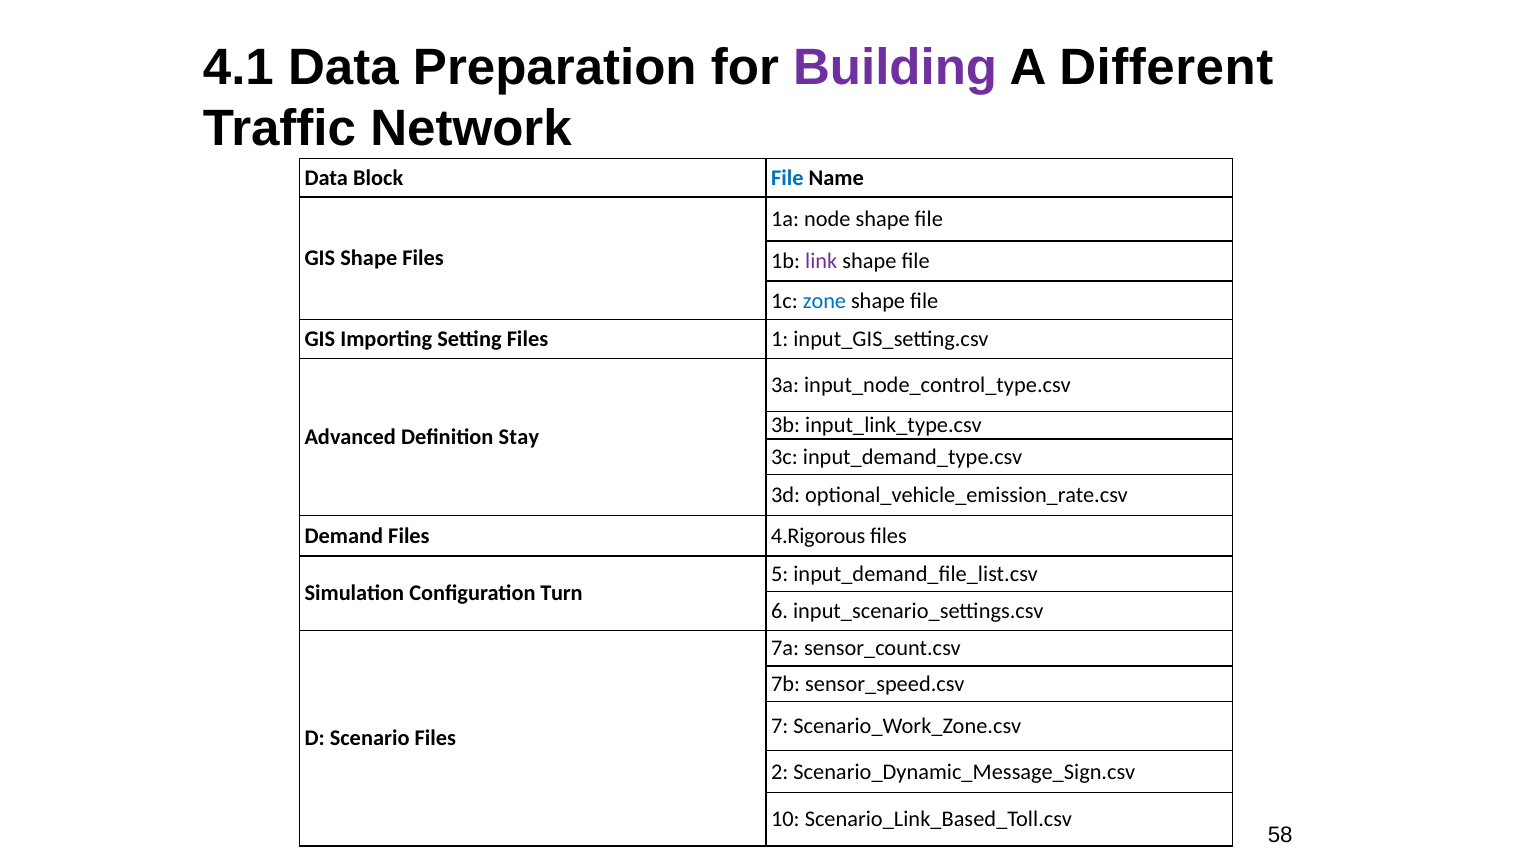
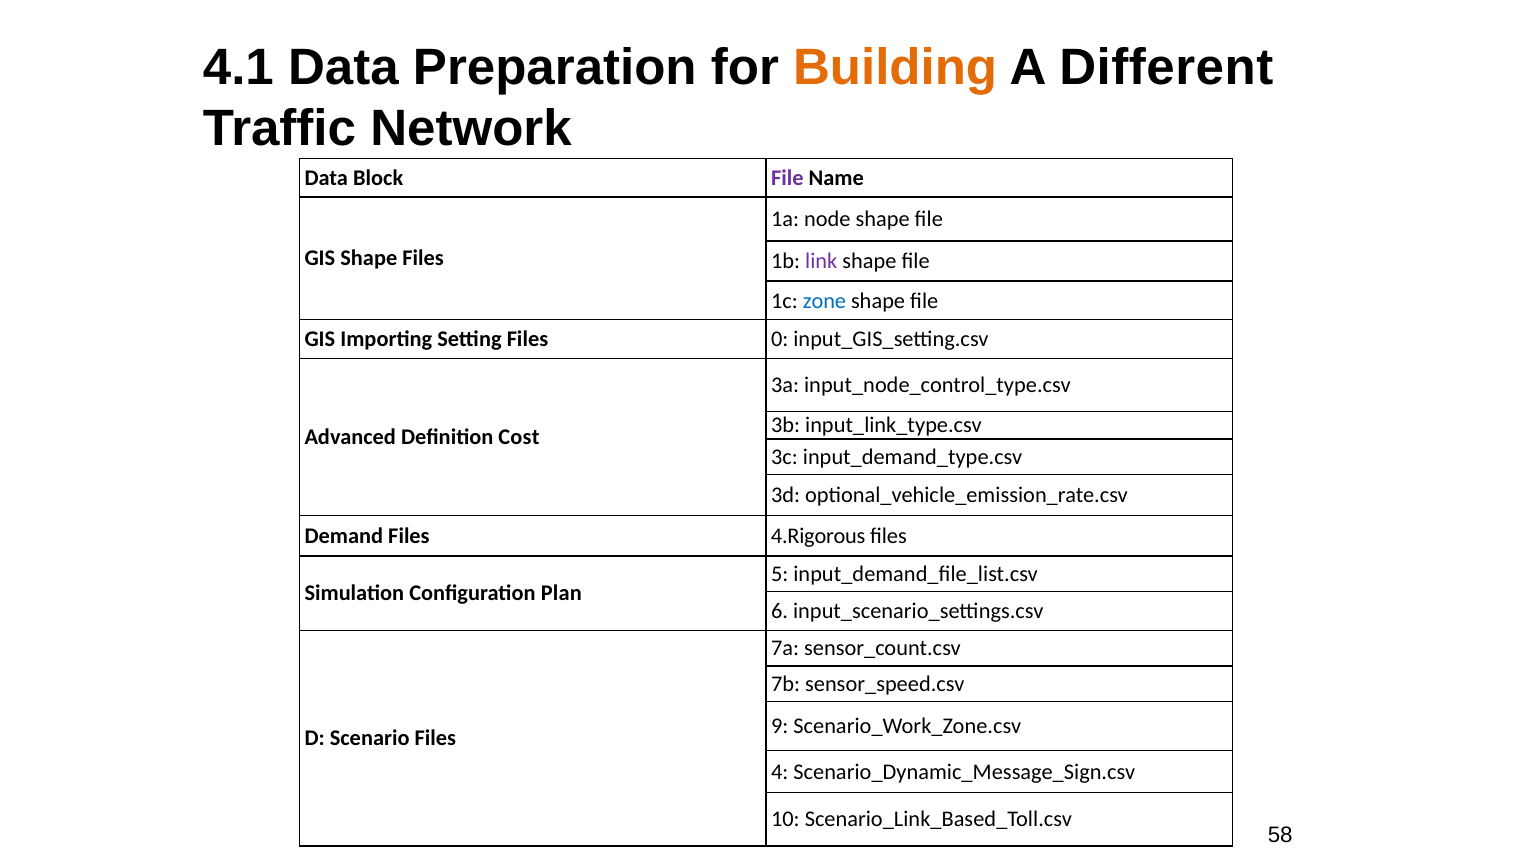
Building colour: purple -> orange (895, 68)
File colour: blue -> purple (787, 178)
1: 1 -> 0 (780, 339)
Stay: Stay -> Cost (519, 437)
Turn: Turn -> Plan (561, 593)
7: 7 -> 9 (780, 726)
2: 2 -> 4 (780, 771)
